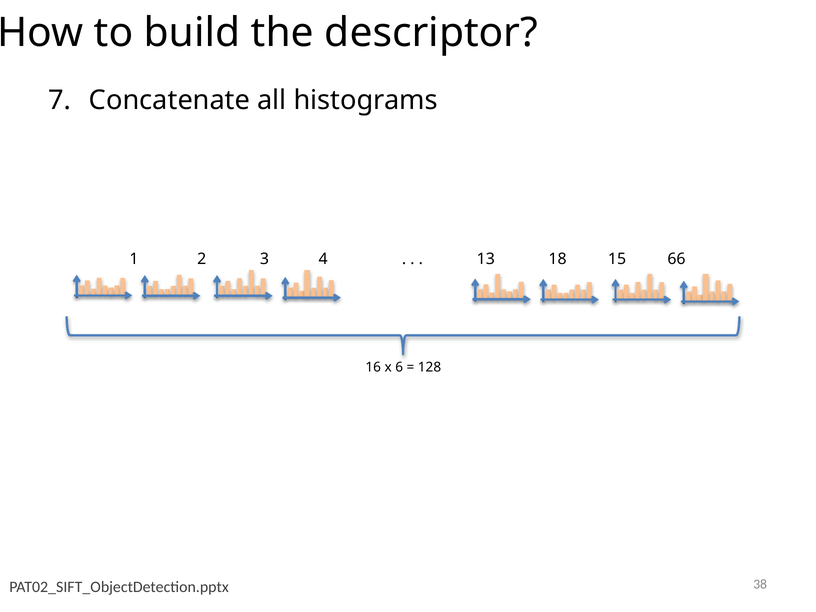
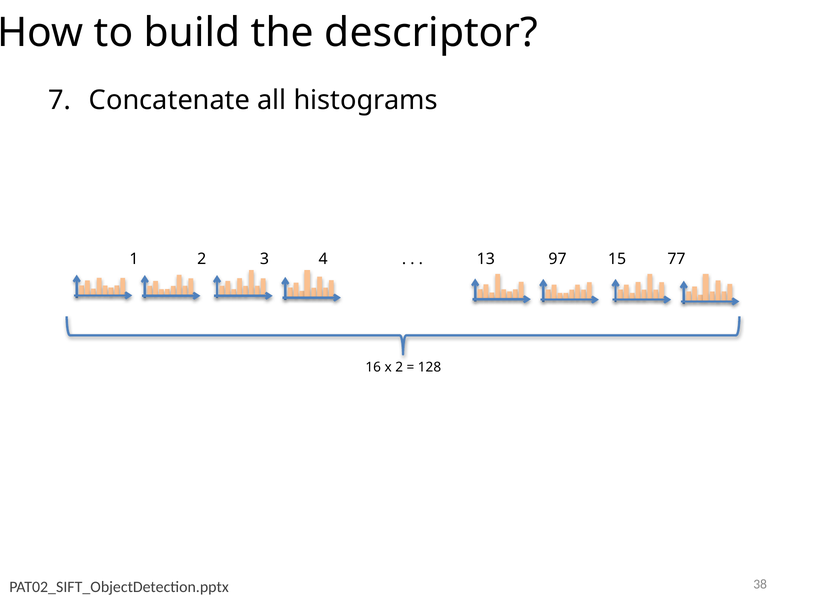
18: 18 -> 97 (558, 259)
66: 66 -> 77 (676, 259)
x 6: 6 -> 2 (399, 367)
